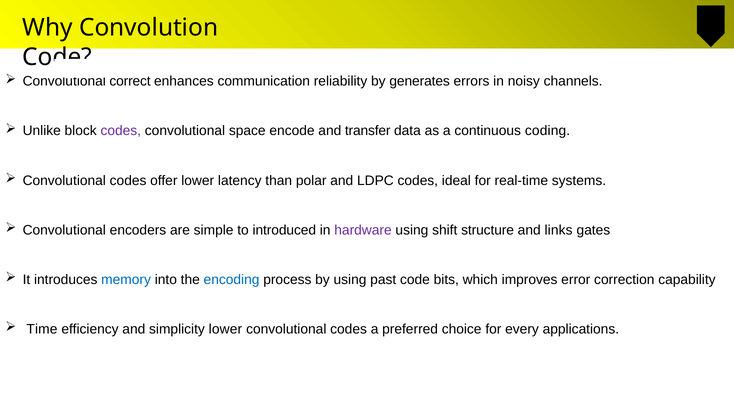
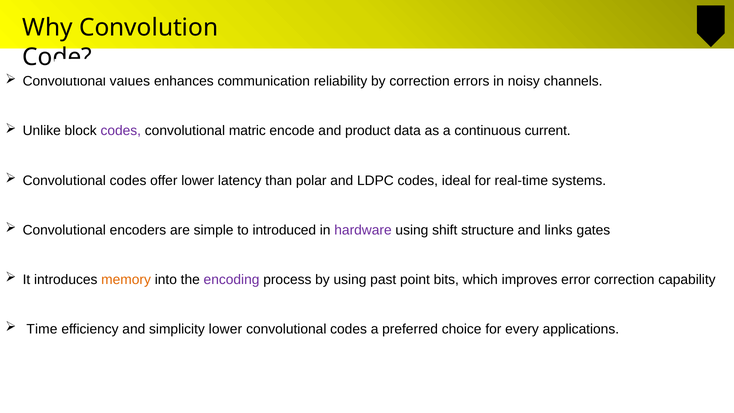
correct: correct -> values (130, 81)
by generates: generates -> correction (420, 81)
space: space -> matric (247, 131)
transfer: transfer -> product (368, 131)
coding: coding -> current (548, 131)
memory colour: blue -> orange (126, 280)
encoding colour: blue -> purple (232, 280)
past code: code -> point (415, 280)
